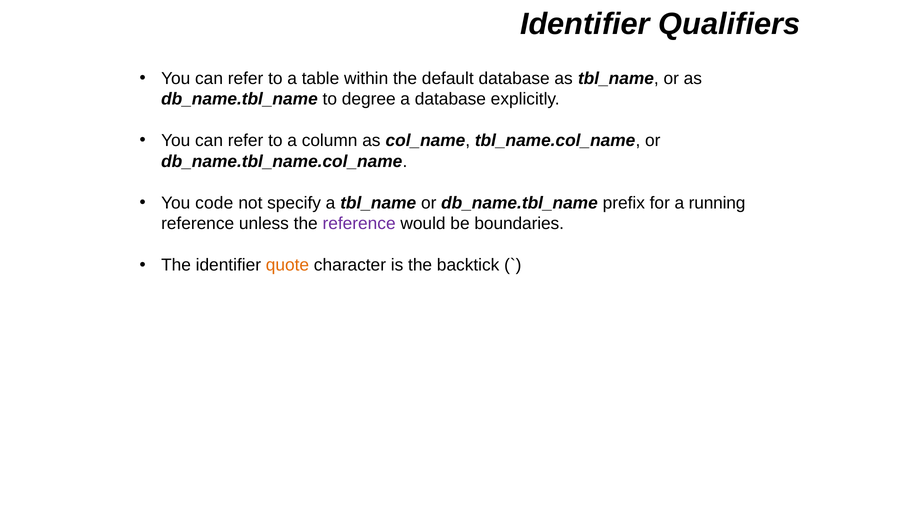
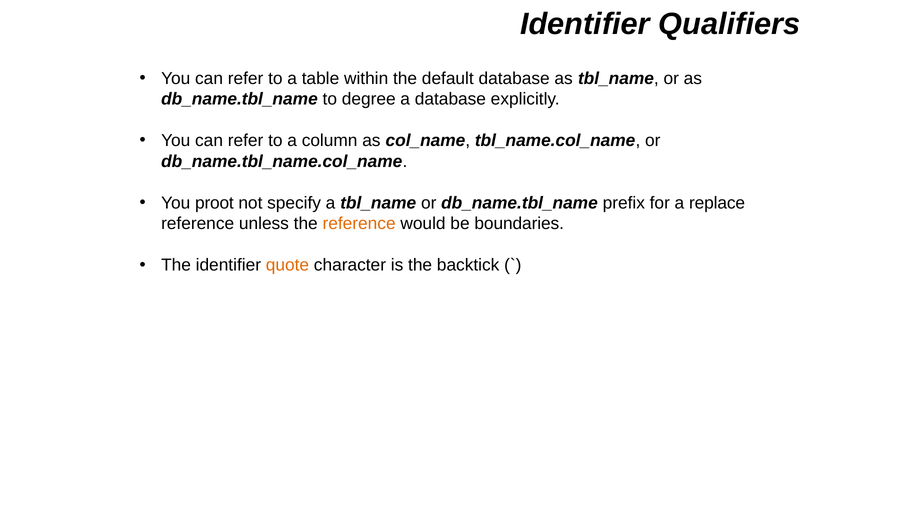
code: code -> proot (214, 203)
running: running -> replace (717, 203)
reference colour: purple -> orange (359, 224)
